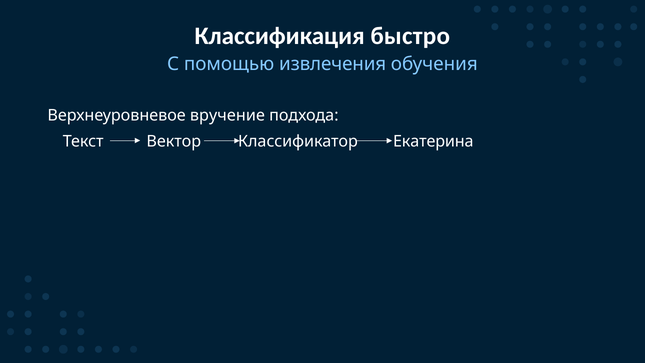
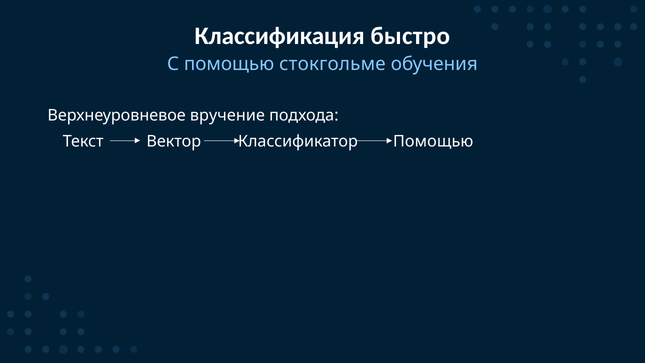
извлечения: извлечения -> стокгольме (332, 64)
Классификатор Екатерина: Екатерина -> Помощью (433, 142)
